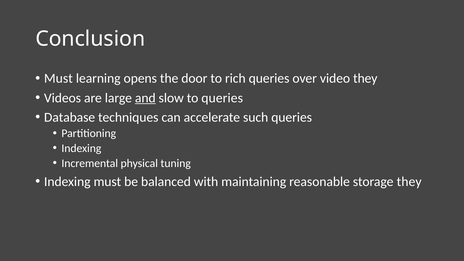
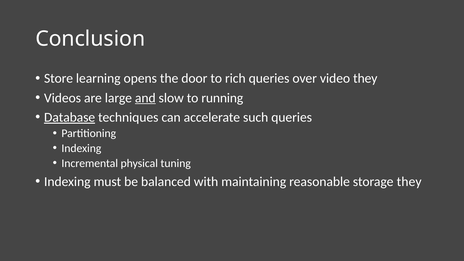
Must: Must -> Store (59, 78)
to queries: queries -> running (222, 98)
Database underline: none -> present (70, 117)
